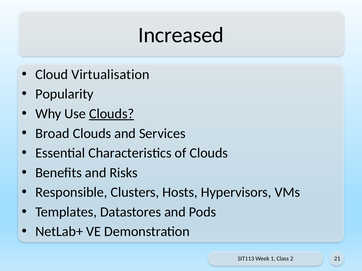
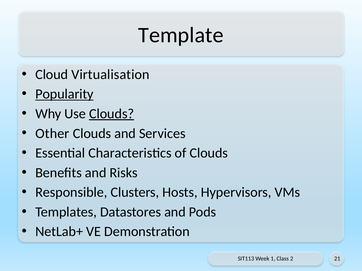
Increased: Increased -> Template (181, 35)
Popularity underline: none -> present (64, 94)
Broad: Broad -> Other (52, 134)
